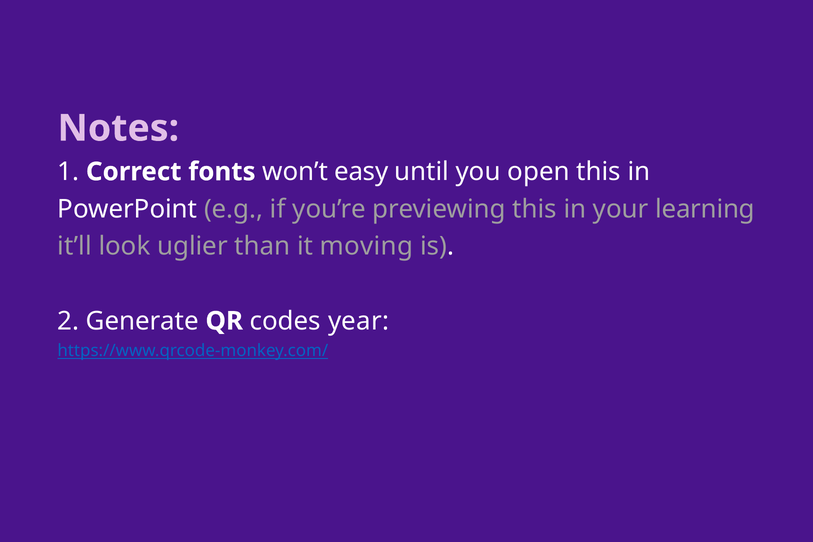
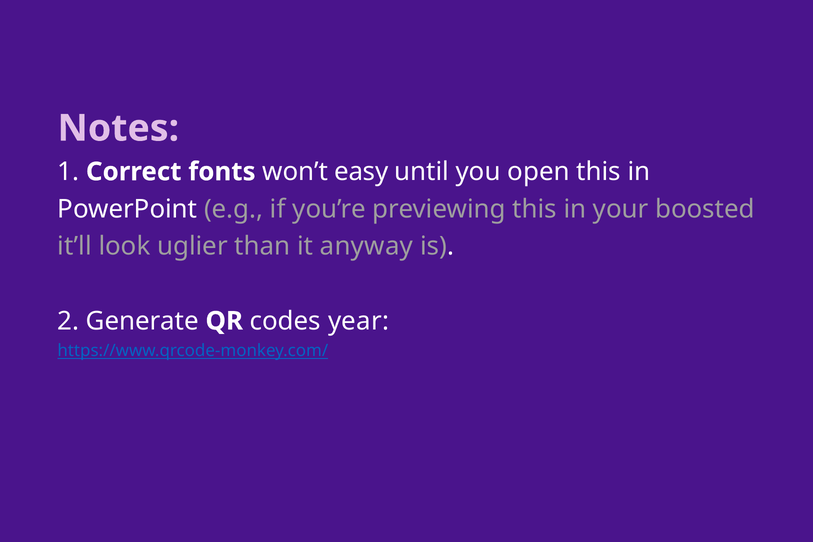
learning: learning -> boosted (705, 209)
moving: moving -> anyway (366, 246)
